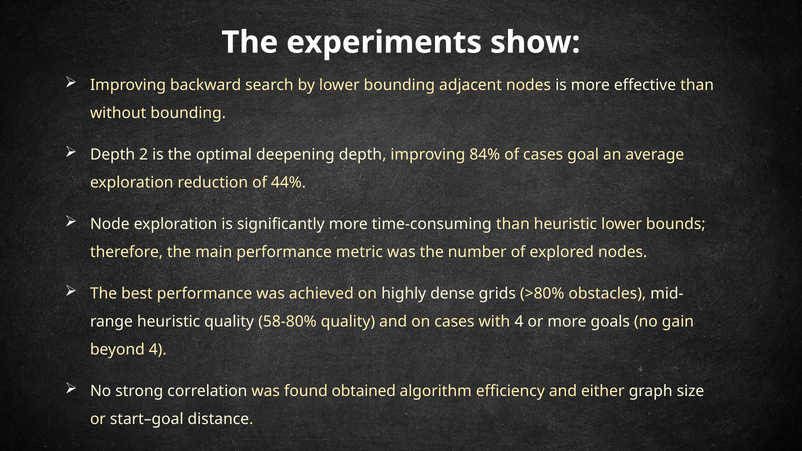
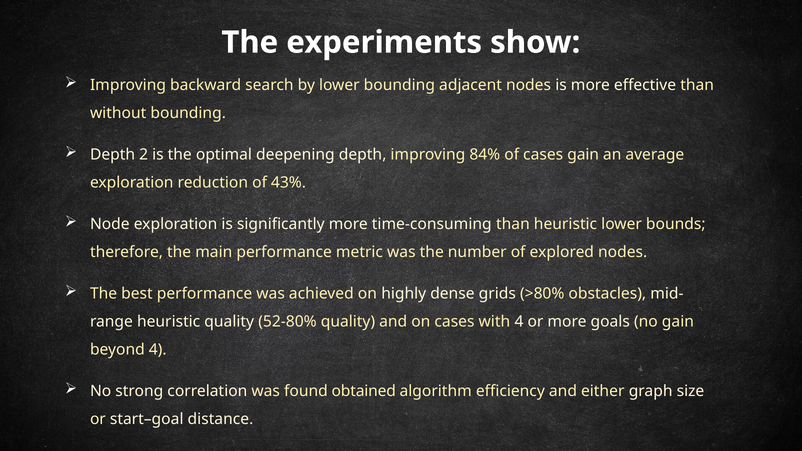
cases goal: goal -> gain (583, 155)
44%: 44% -> 43% (288, 183)
58-80%: 58-80% -> 52-80% (287, 322)
